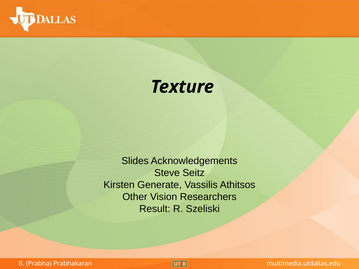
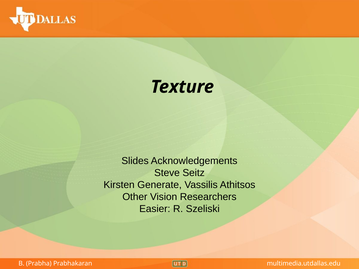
Result: Result -> Easier (155, 209)
